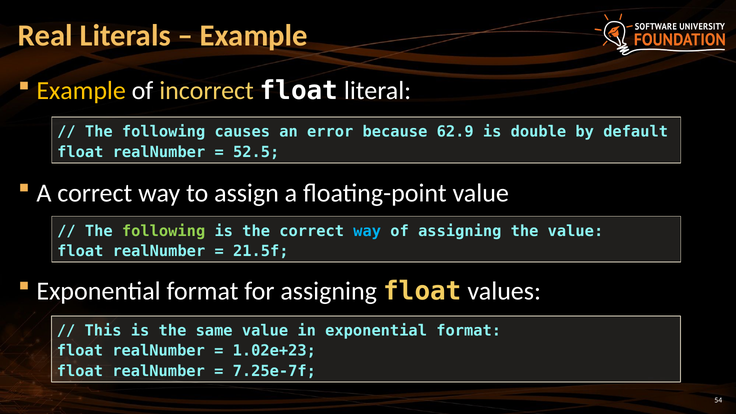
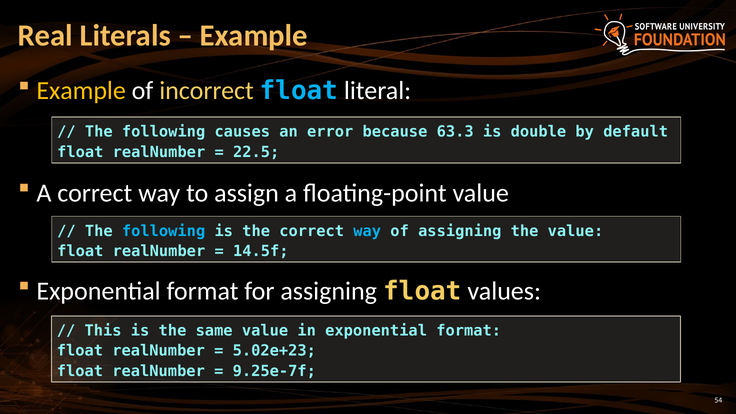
float colour: white -> light blue (299, 91)
62.9: 62.9 -> 63.3 (455, 132)
52.5: 52.5 -> 22.5 (256, 152)
following colour: light green -> light blue (164, 231)
21.5f: 21.5f -> 14.5f (261, 251)
1.02e+23: 1.02e+23 -> 5.02e+23 (274, 351)
7.25e-7f: 7.25e-7f -> 9.25e-7f (274, 371)
